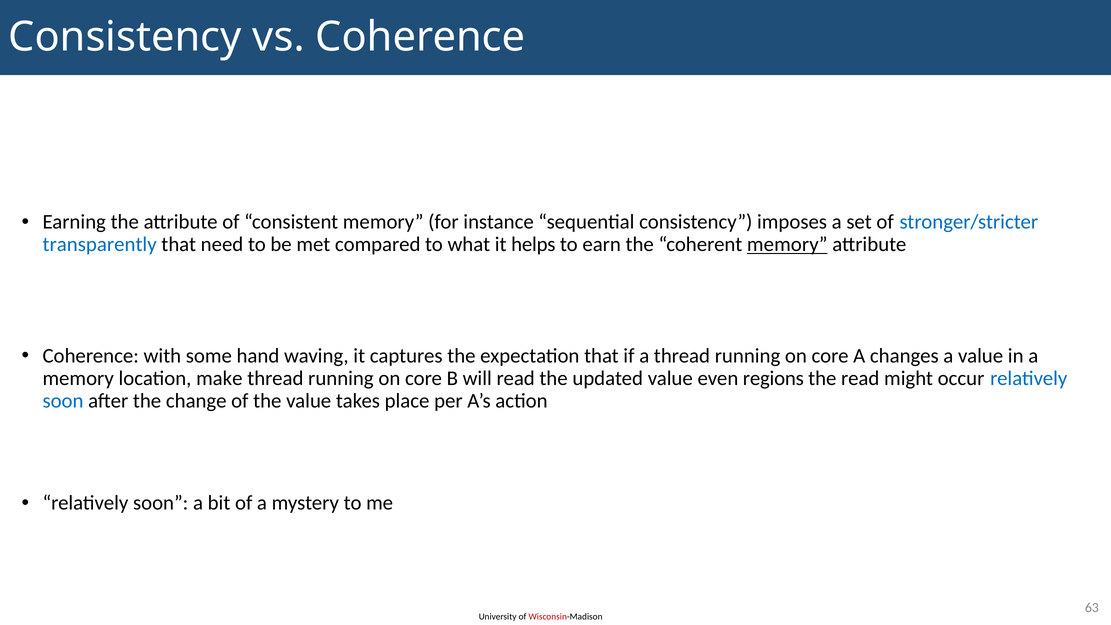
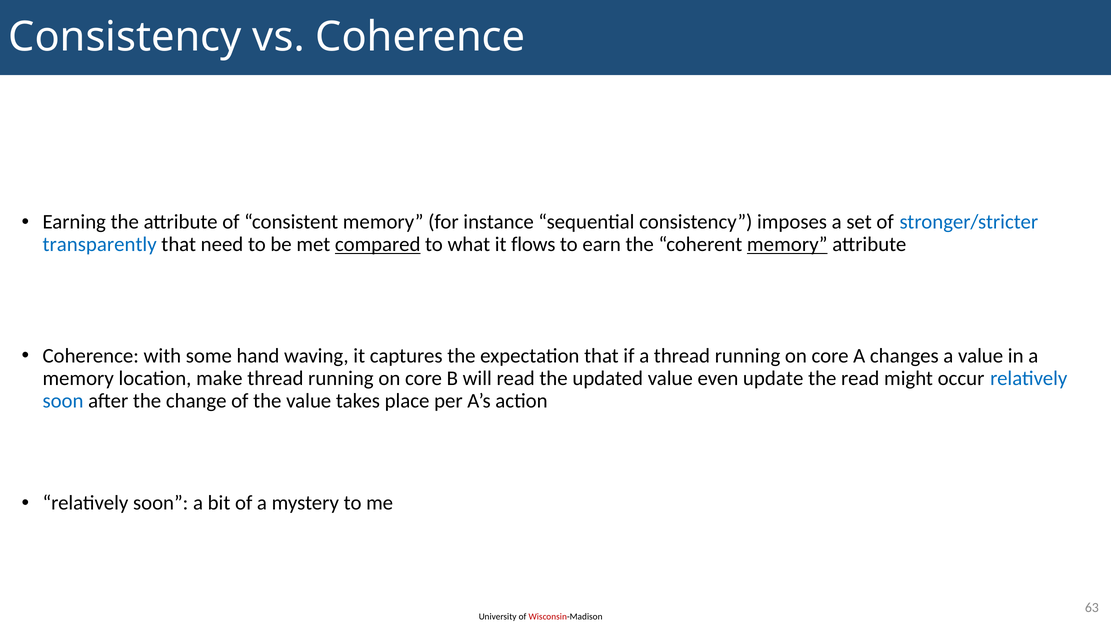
compared underline: none -> present (378, 244)
helps: helps -> flows (533, 244)
regions: regions -> update (773, 378)
